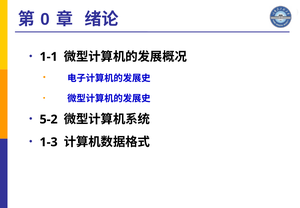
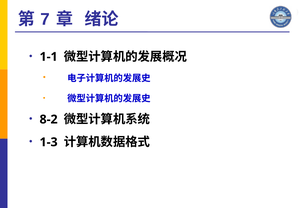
0: 0 -> 7 (45, 19)
5-2: 5-2 -> 8-2 (49, 119)
